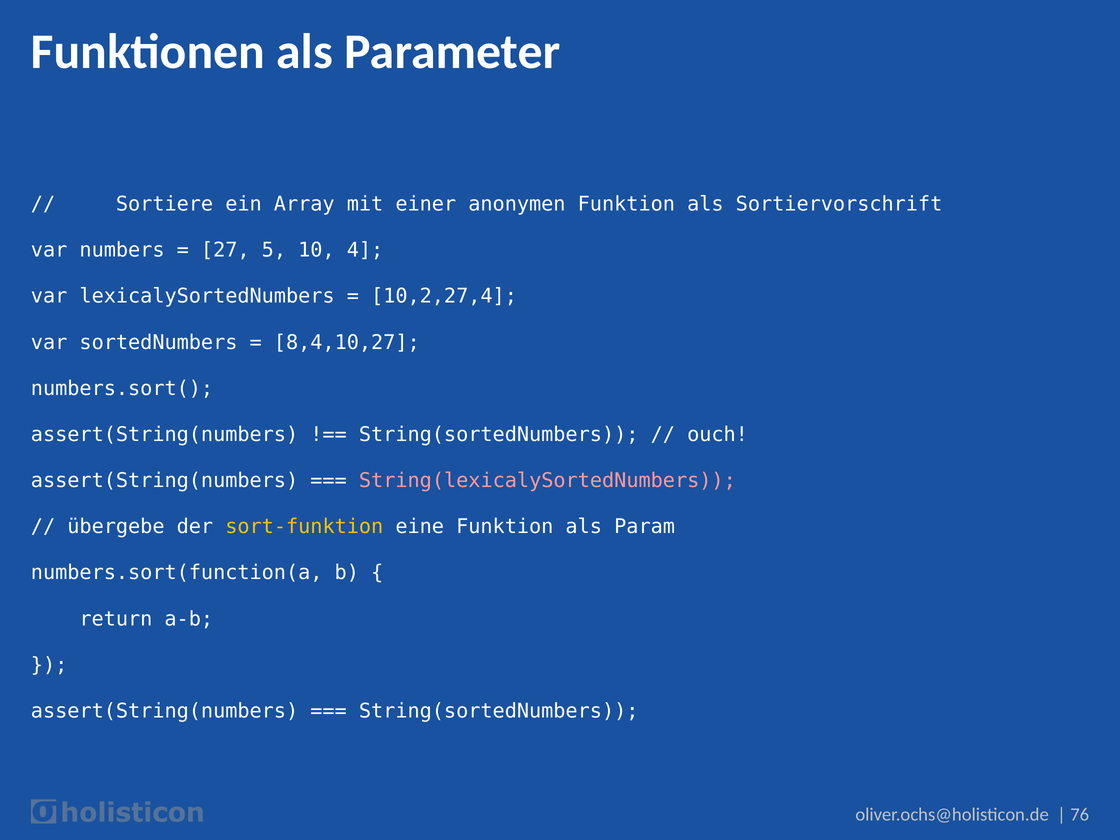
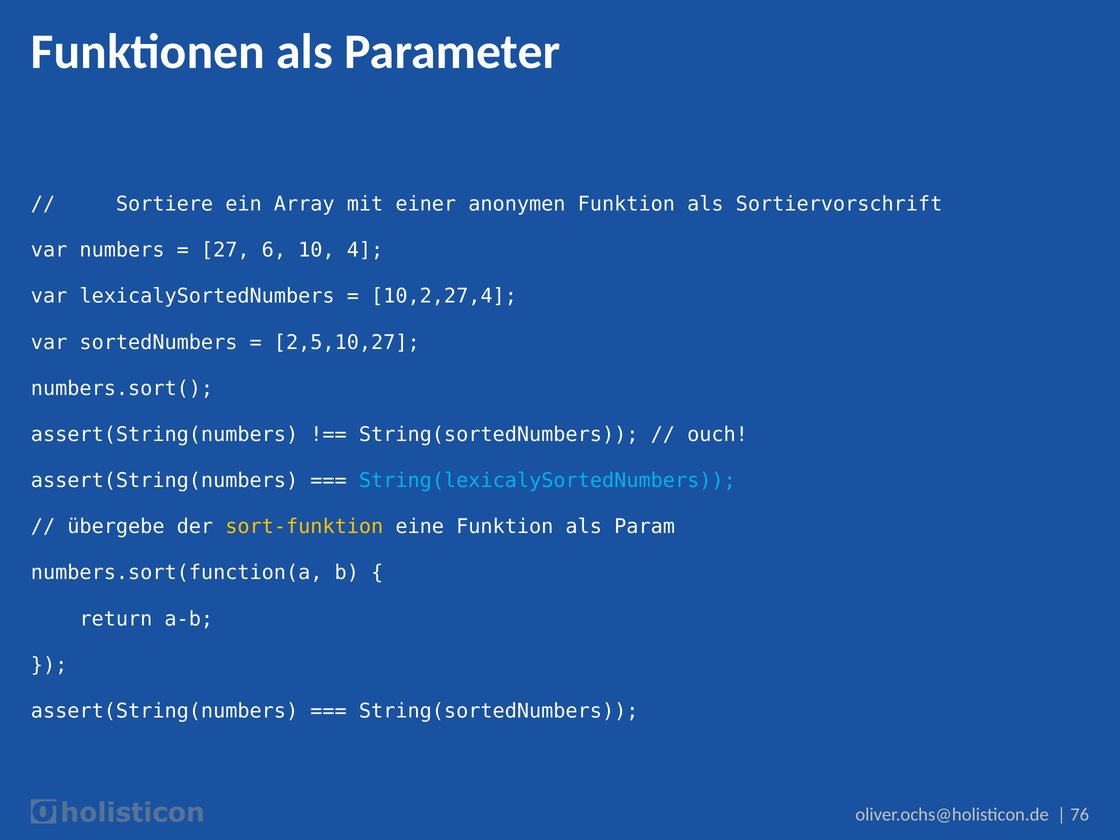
5: 5 -> 6 (274, 250)
8,4,10,27: 8,4,10,27 -> 2,5,10,27 (347, 342)
String(lexicalySortedNumbers colour: pink -> light blue (547, 481)
